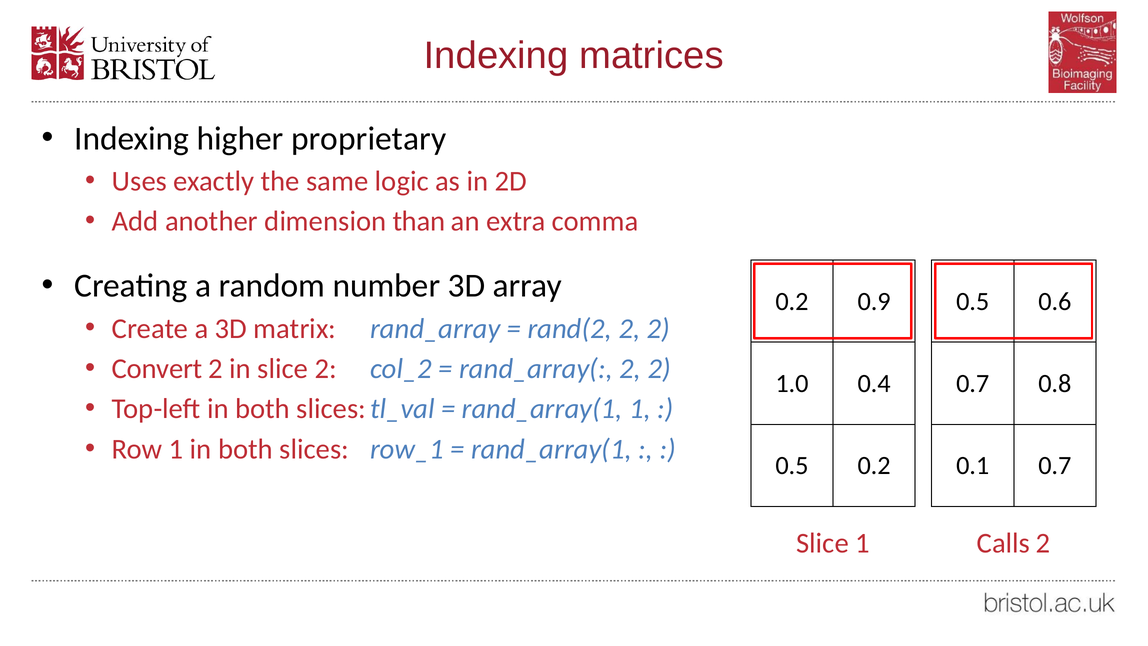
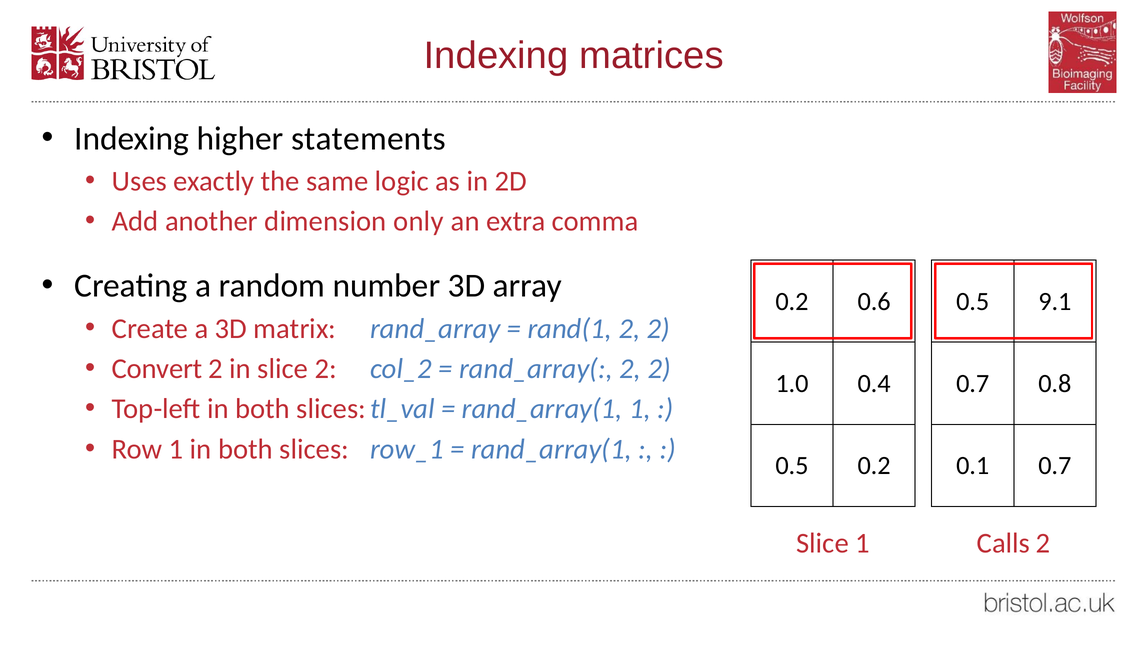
proprietary: proprietary -> statements (369, 138)
than: than -> only (419, 221)
0.9: 0.9 -> 0.6 (874, 301)
0.6: 0.6 -> 9.1 (1055, 301)
rand(2: rand(2 -> rand(1 (570, 328)
